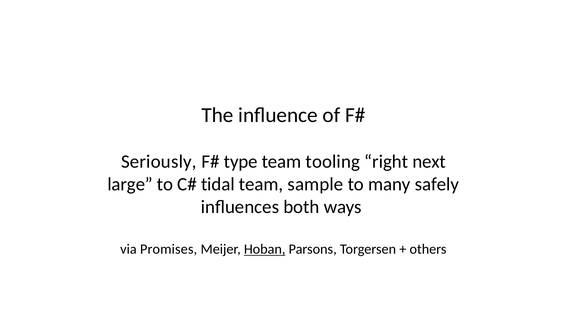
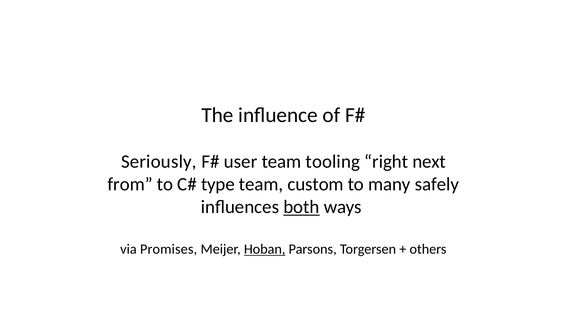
type: type -> user (241, 162)
large: large -> from (130, 184)
tidal: tidal -> type (218, 184)
sample: sample -> custom (316, 184)
both underline: none -> present (301, 207)
